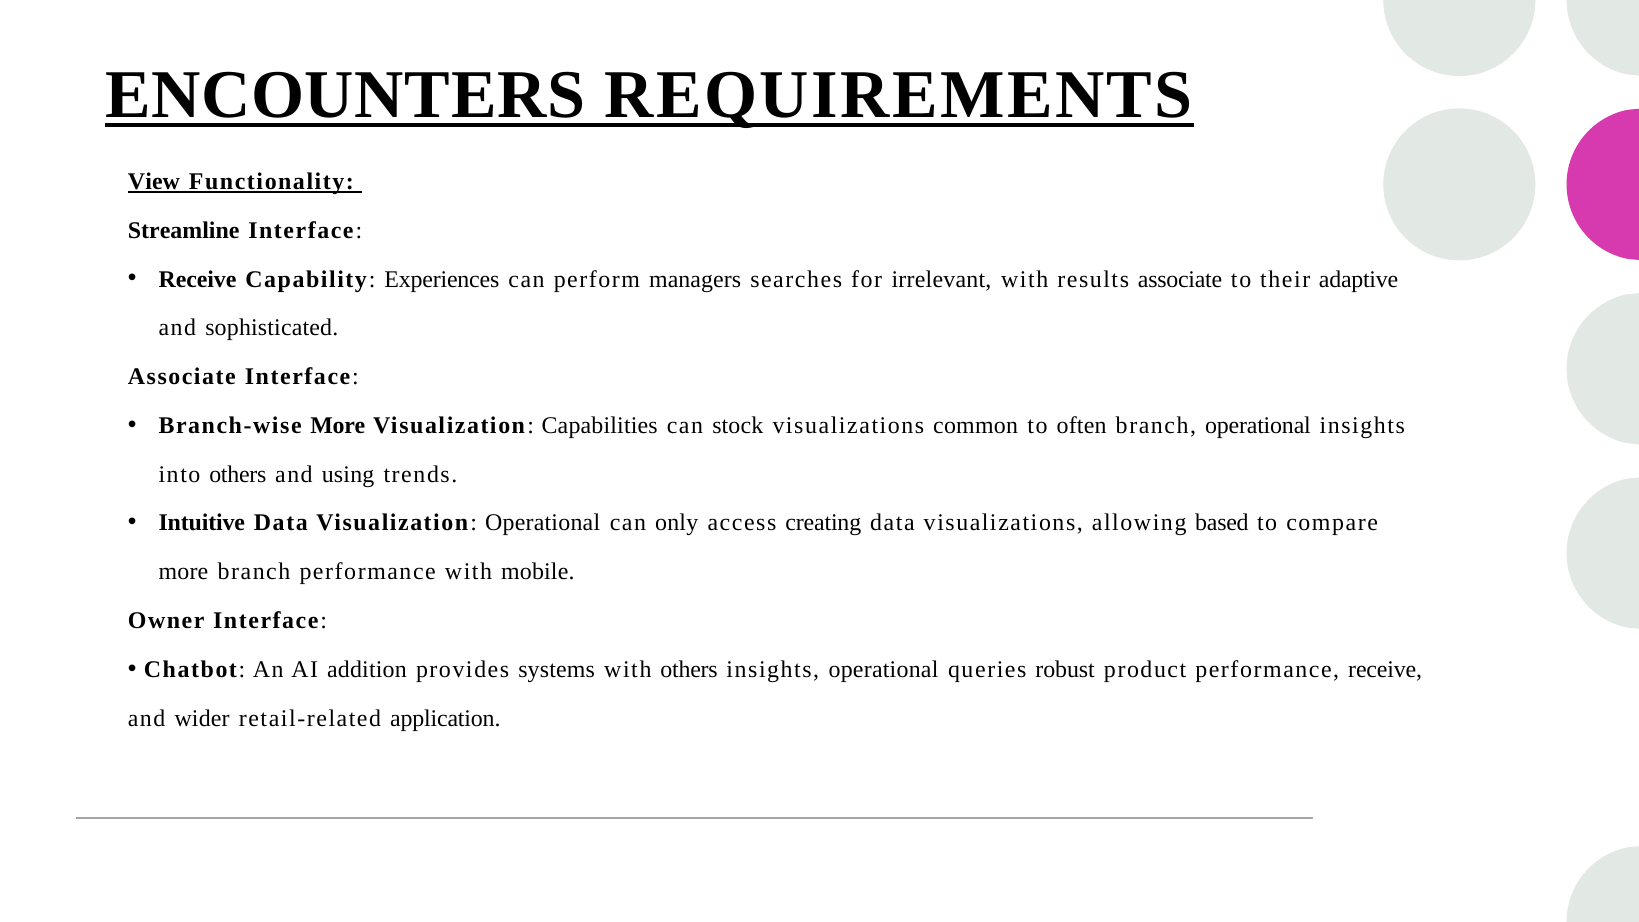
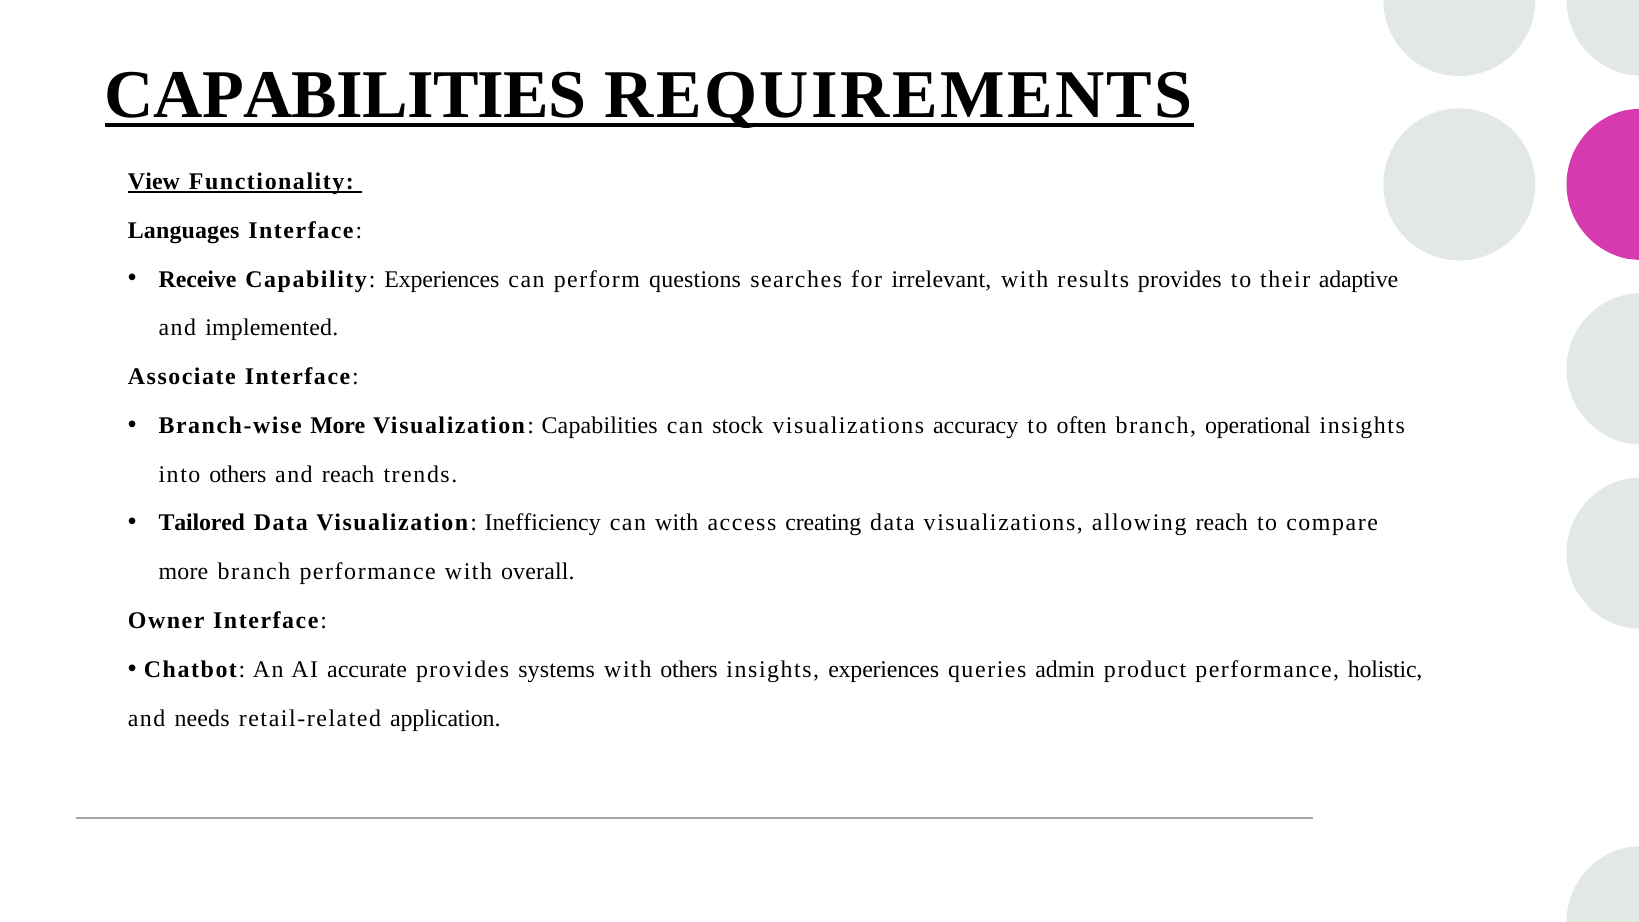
ENCOUNTERS: ENCOUNTERS -> CAPABILITIES (346, 95)
Streamline: Streamline -> Languages (184, 230)
managers: managers -> questions (695, 279)
results associate: associate -> provides (1180, 279)
sophisticated: sophisticated -> implemented (272, 328)
common: common -> accuracy (976, 425)
and using: using -> reach (348, 474)
Intuitive: Intuitive -> Tailored (202, 523)
Visualization Operational: Operational -> Inefficiency (543, 523)
can only: only -> with (677, 523)
allowing based: based -> reach (1222, 523)
mobile: mobile -> overall (538, 572)
addition: addition -> accurate (367, 669)
insights operational: operational -> experiences (884, 669)
robust: robust -> admin (1065, 669)
performance receive: receive -> holistic (1385, 669)
wider: wider -> needs (202, 718)
